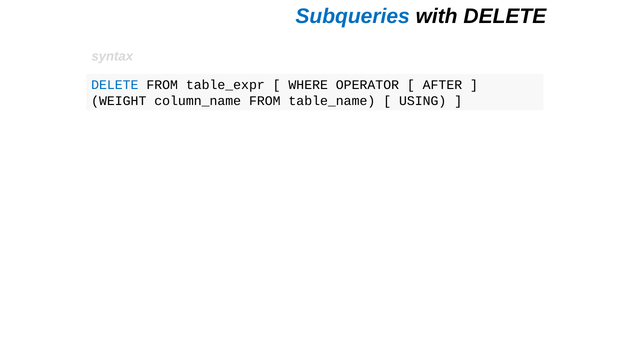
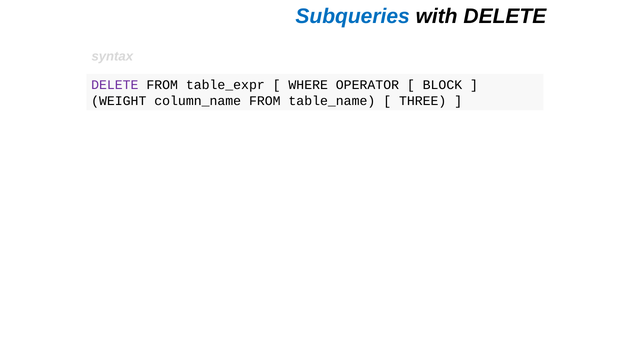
DELETE colour: blue -> purple (115, 85)
AFTER: AFTER -> BLOCK (442, 85)
USING: USING -> THREE (423, 101)
